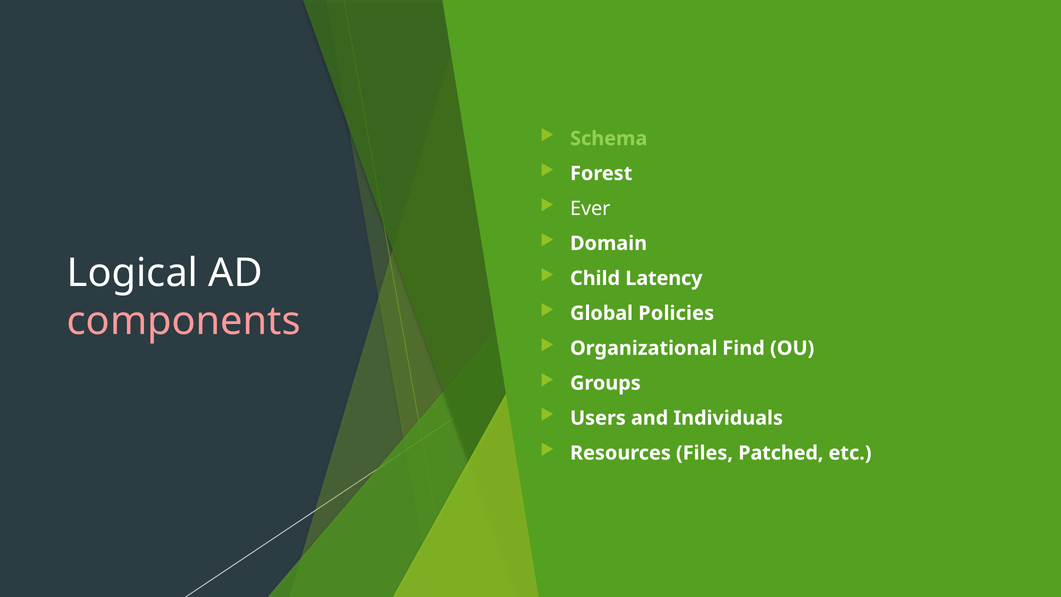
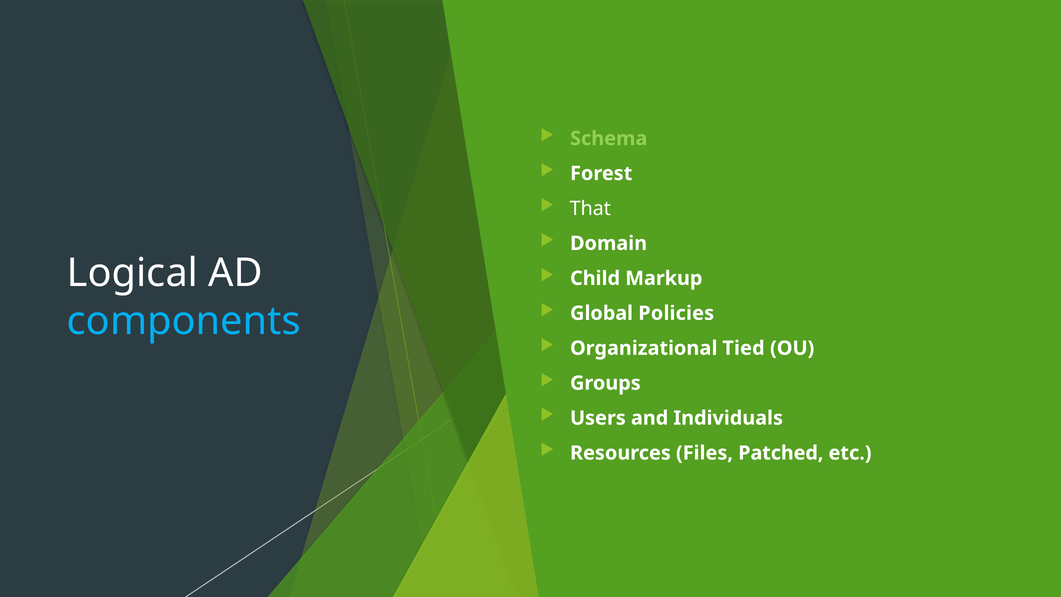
Ever: Ever -> That (590, 208)
Latency: Latency -> Markup (664, 278)
components colour: pink -> light blue (184, 321)
Find: Find -> Tied (743, 348)
